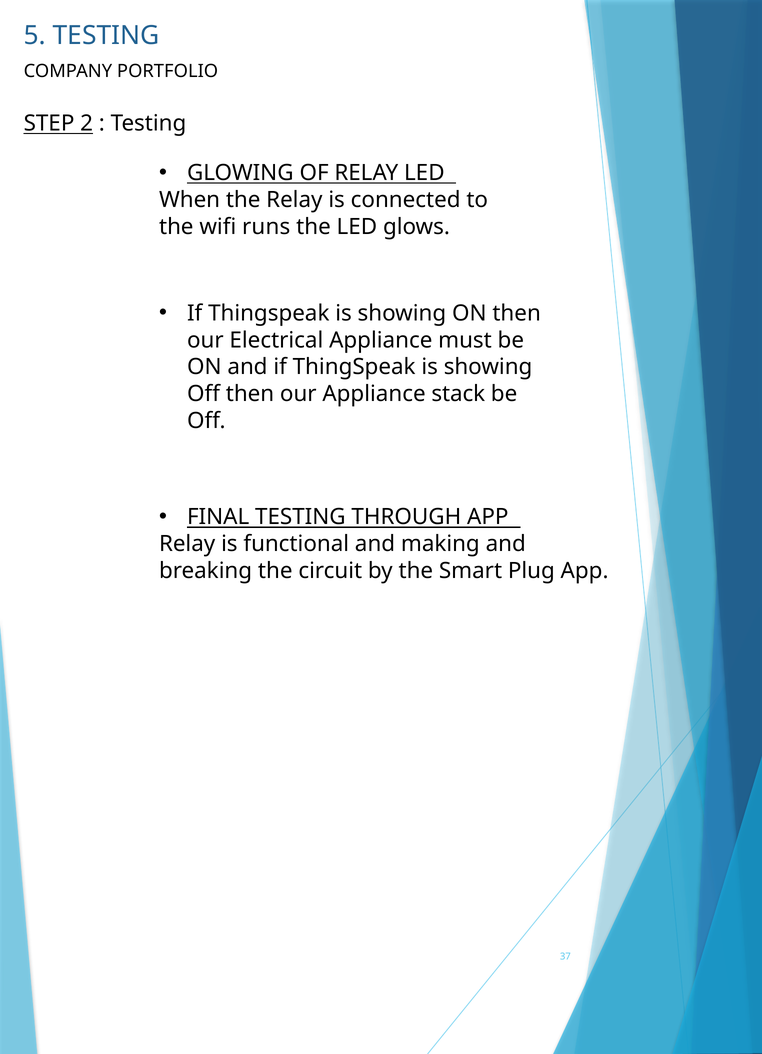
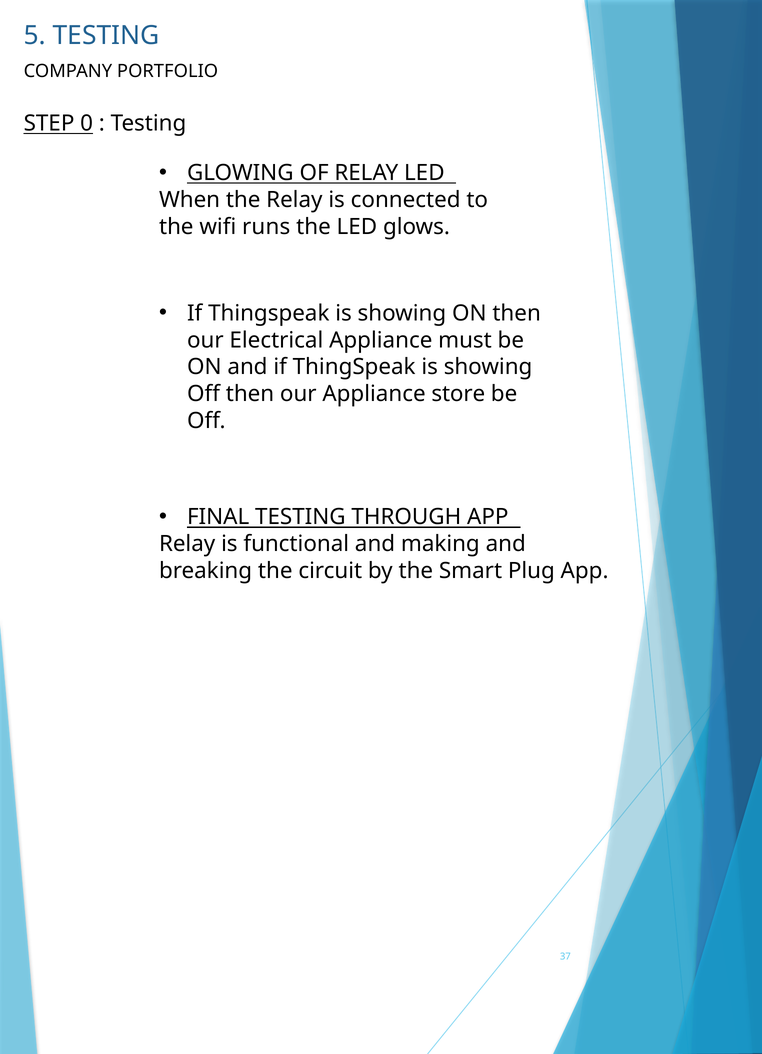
2: 2 -> 0 (87, 123)
stack: stack -> store (458, 394)
